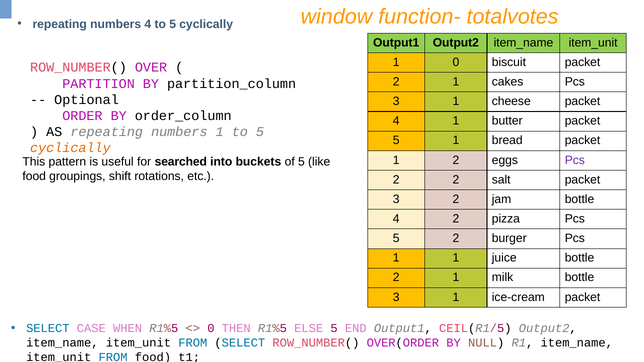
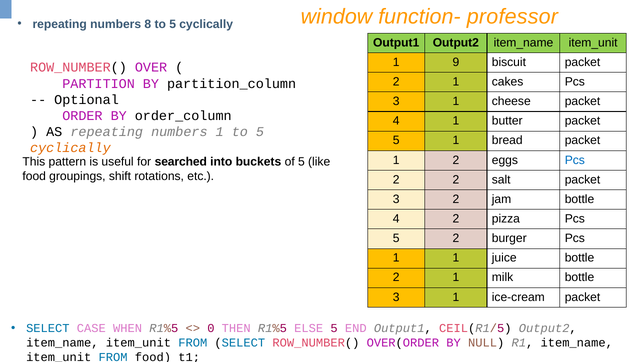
totalvotes: totalvotes -> professor (512, 17)
numbers 4: 4 -> 8 (148, 24)
1 0: 0 -> 9 (456, 62)
Pcs colour: purple -> blue (575, 160)
